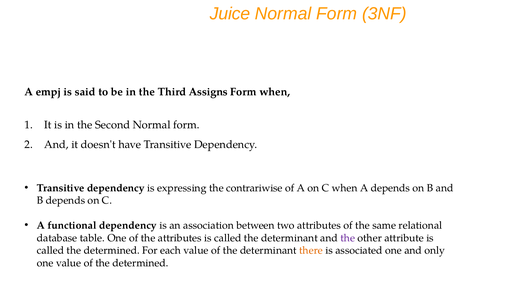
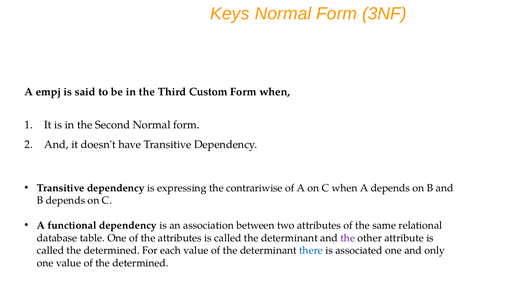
Juice: Juice -> Keys (230, 14)
Assigns: Assigns -> Custom (208, 92)
there colour: orange -> blue (311, 250)
